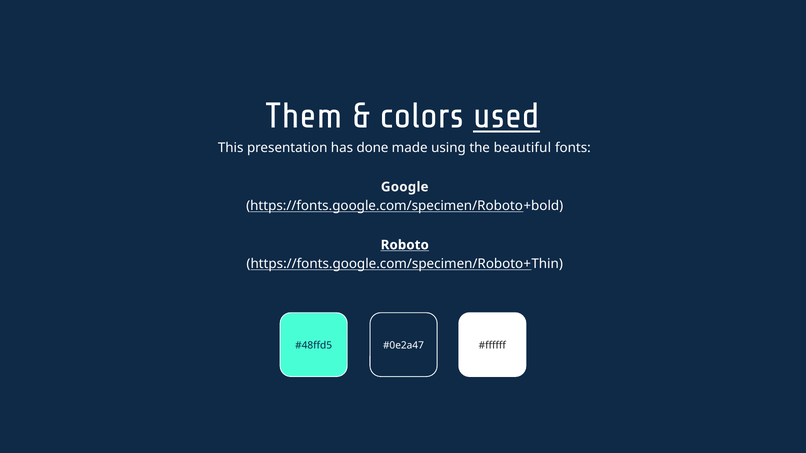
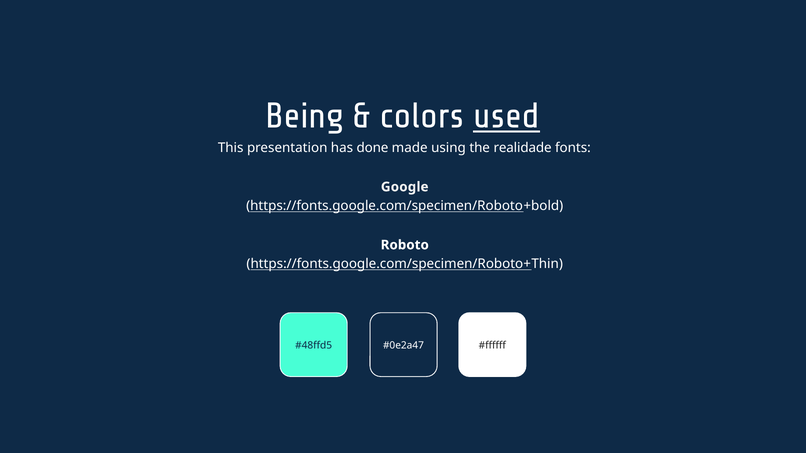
Them: Them -> Being (305, 116)
beautiful: beautiful -> realidade (523, 148)
Roboto underline: present -> none (405, 245)
